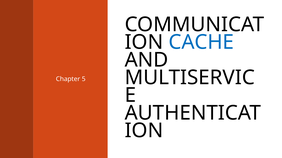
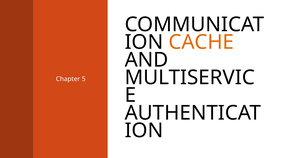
CACHE colour: blue -> orange (201, 42)
